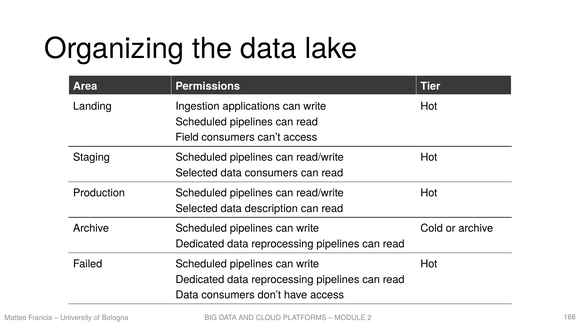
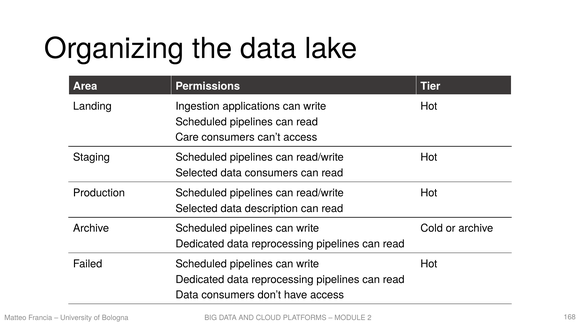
Field: Field -> Care (187, 138)
